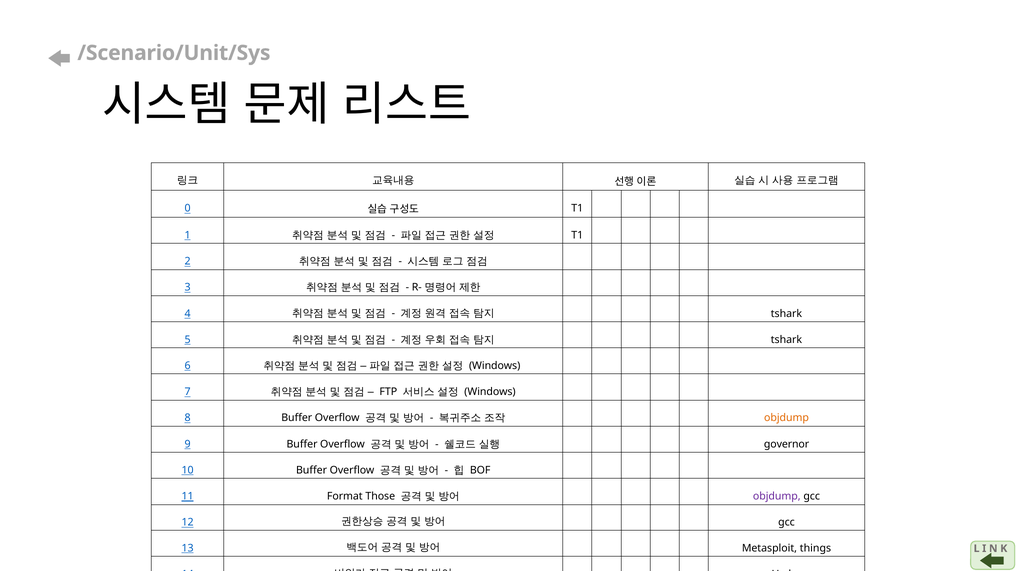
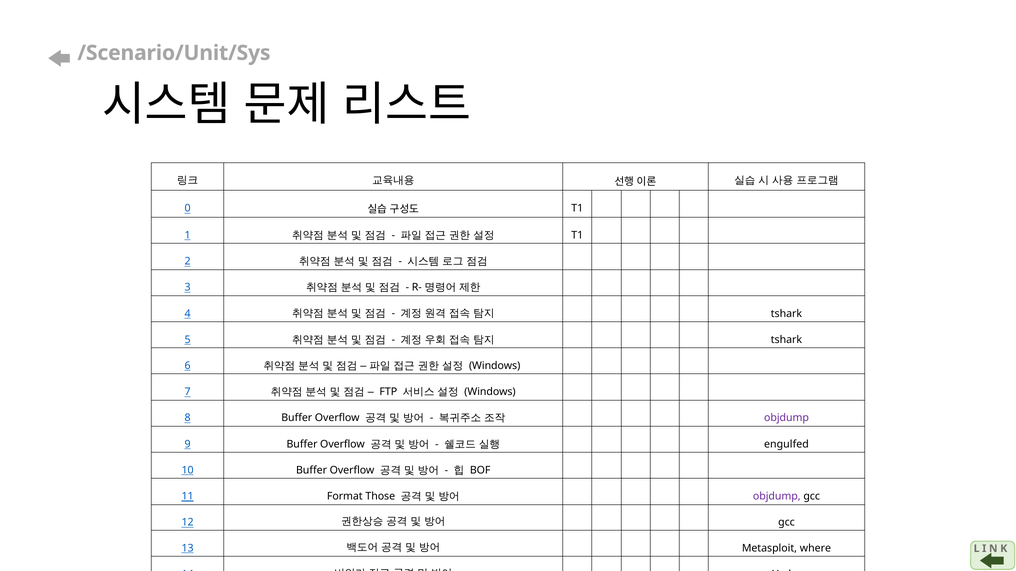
objdump colour: orange -> purple (787, 418)
governor: governor -> engulfed (786, 444)
things: things -> where (815, 549)
